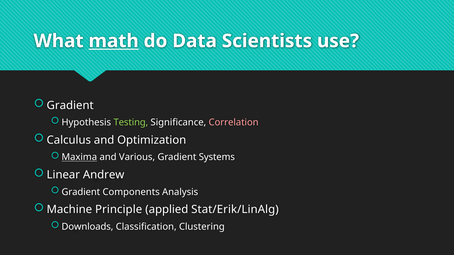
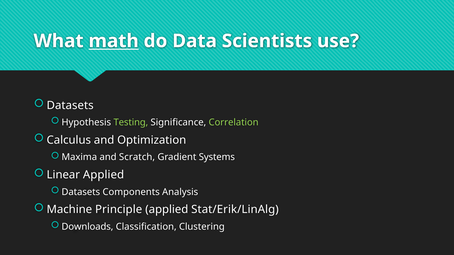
Gradient: Gradient -> Datasets (70, 105)
Correlation colour: pink -> light green (234, 123)
Maxima underline: present -> none (79, 157)
Various: Various -> Scratch (137, 157)
Linear Andrew: Andrew -> Applied (104, 175)
Gradient: Gradient -> Datasets (81, 192)
